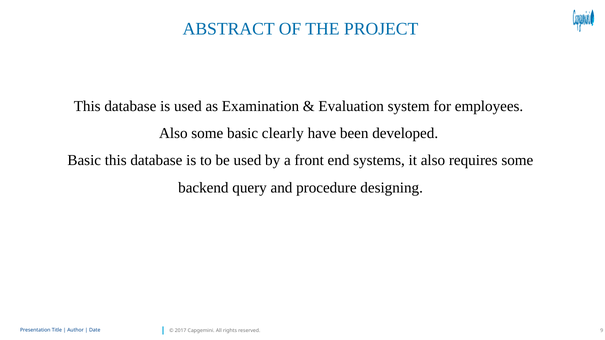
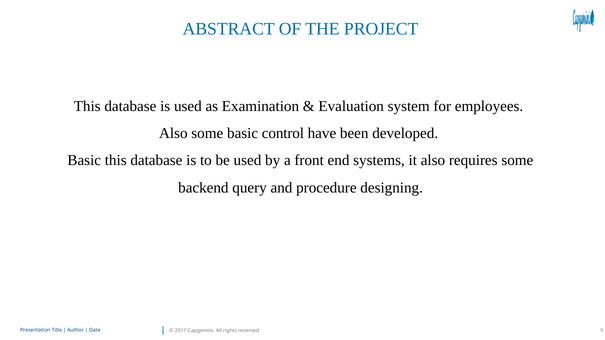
clearly: clearly -> control (283, 133)
